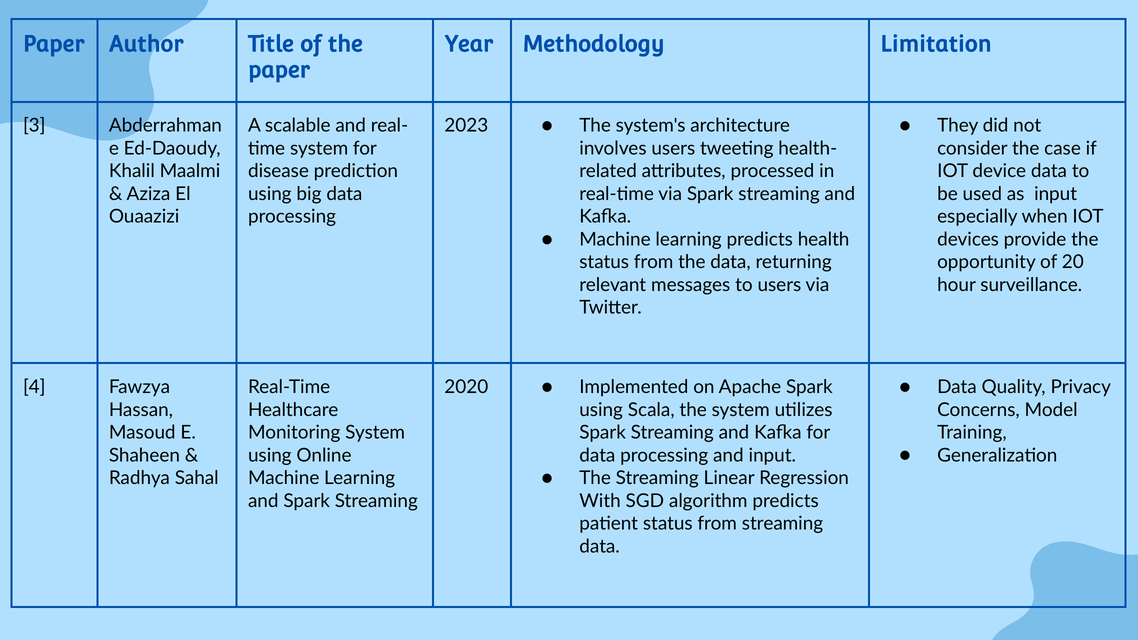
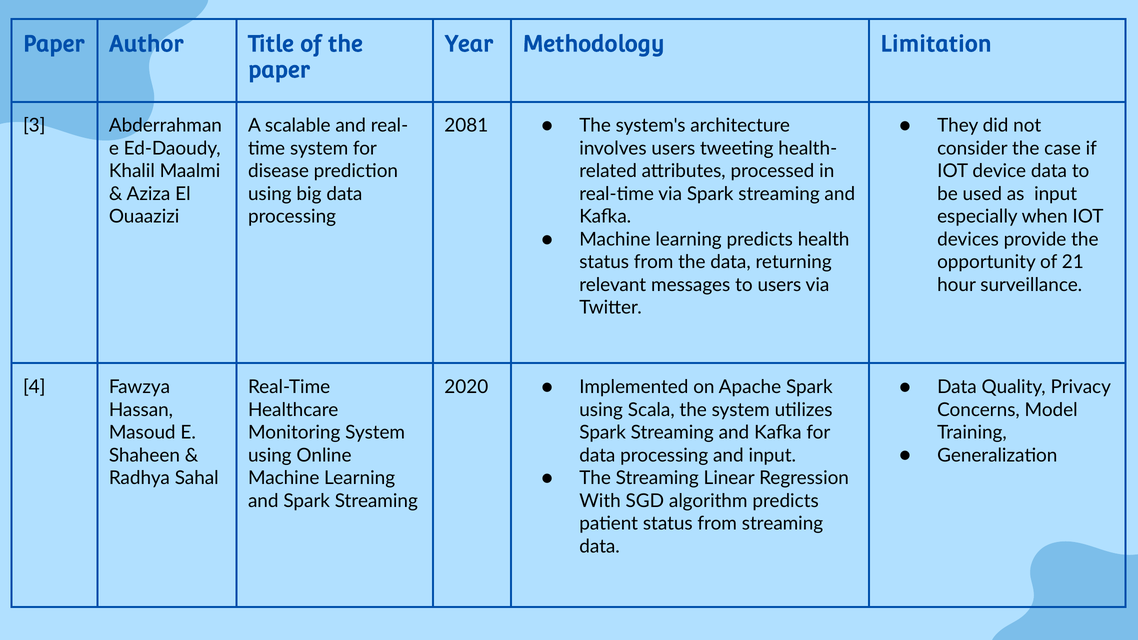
2023: 2023 -> 2081 (466, 126)
20: 20 -> 21 (1073, 262)
